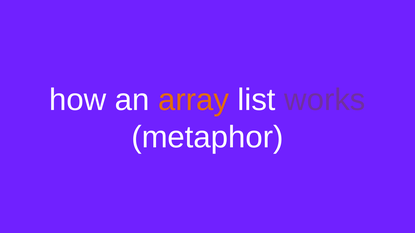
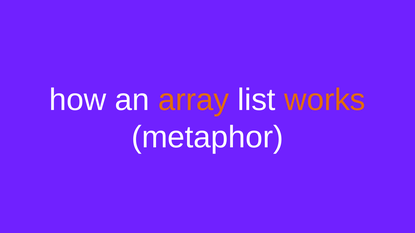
works colour: purple -> orange (325, 100)
